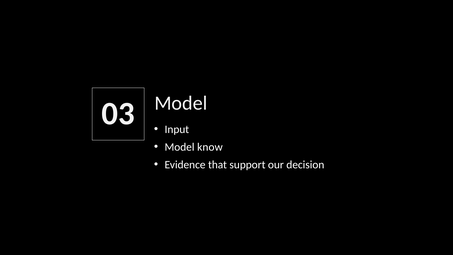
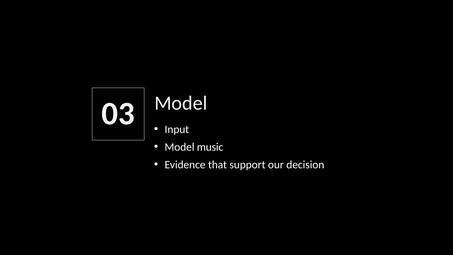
know: know -> music (210, 147)
